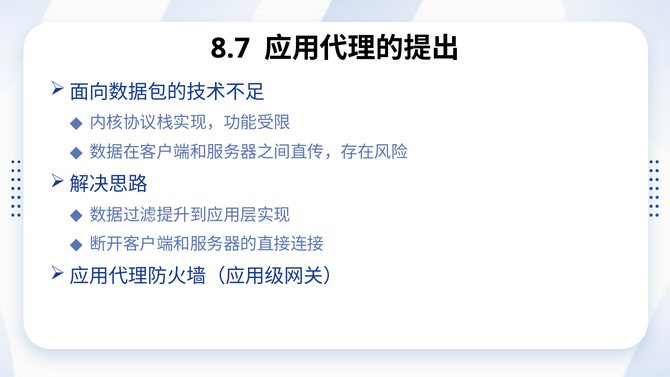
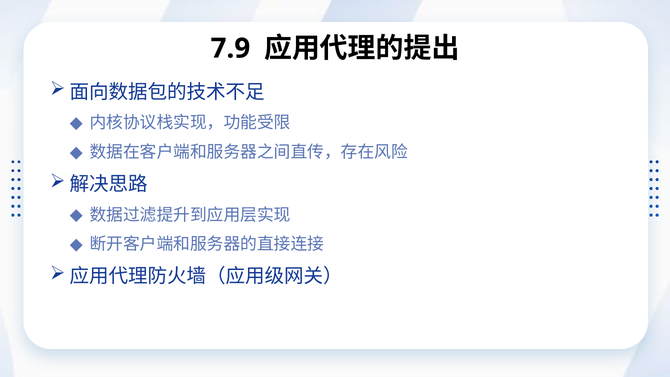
8.7: 8.7 -> 7.9 (230, 48)
